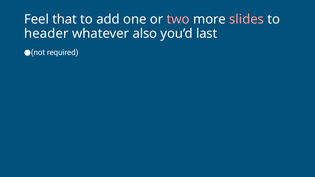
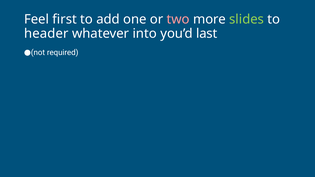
that: that -> first (65, 19)
slides colour: pink -> light green (247, 19)
also: also -> into (145, 34)
